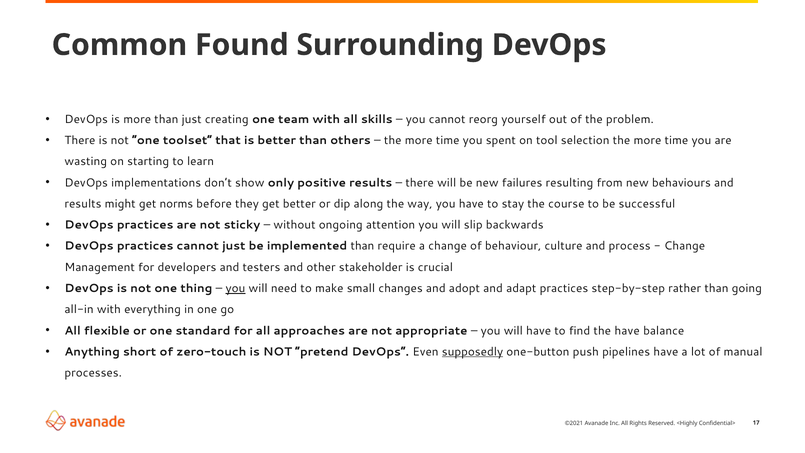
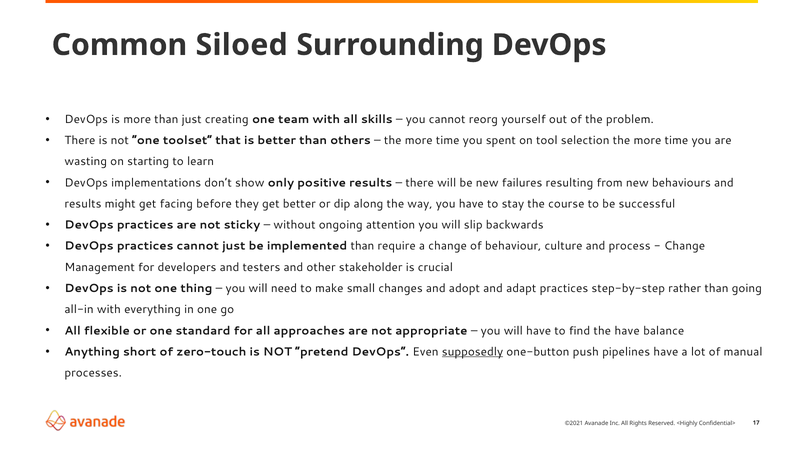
Found: Found -> Siloed (242, 45)
norms: norms -> facing (176, 204)
you underline: present -> none (235, 288)
